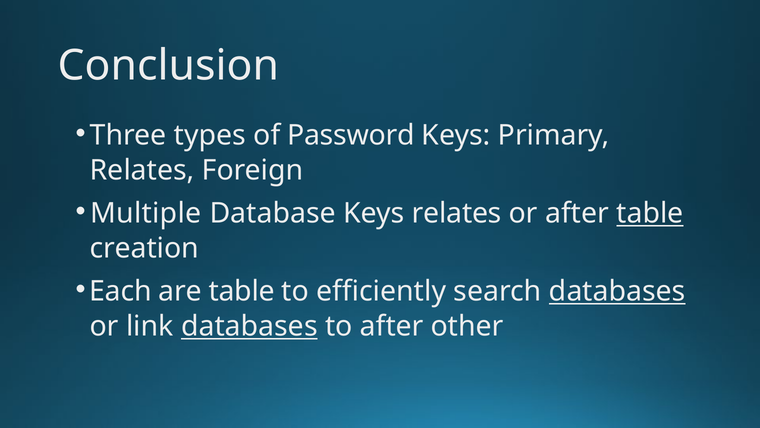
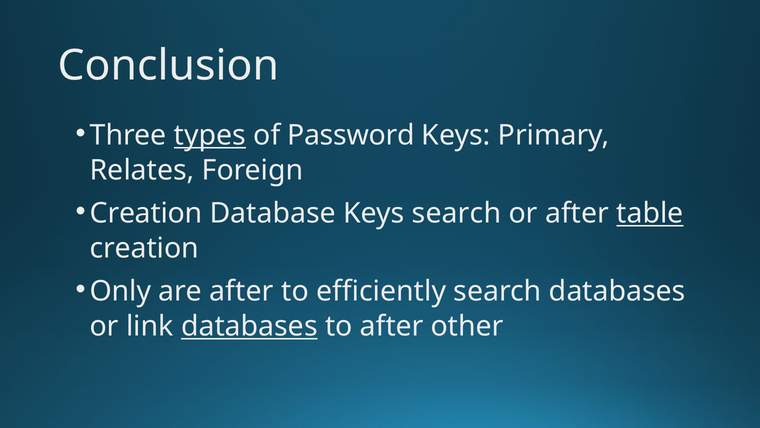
types underline: none -> present (210, 135)
Multiple: Multiple -> Creation (146, 213)
Keys relates: relates -> search (457, 213)
Each: Each -> Only (120, 291)
are table: table -> after (241, 291)
databases underline: present -> none (617, 291)
